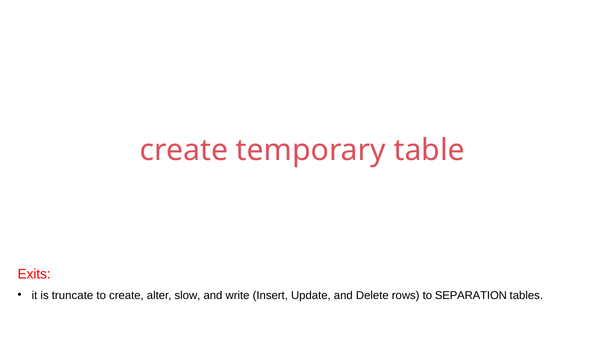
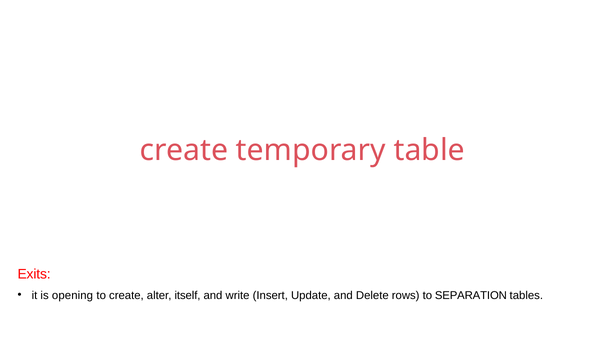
truncate: truncate -> opening (73, 296)
slow: slow -> itself (188, 296)
